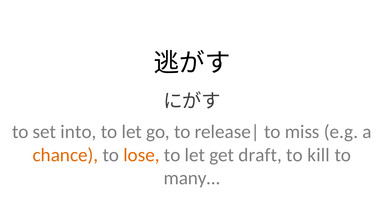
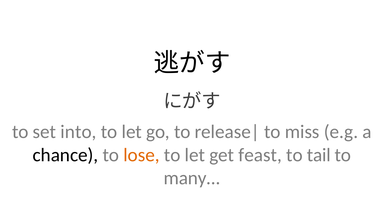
chance colour: orange -> black (65, 155)
draft: draft -> feast (260, 155)
kill: kill -> tail (319, 155)
